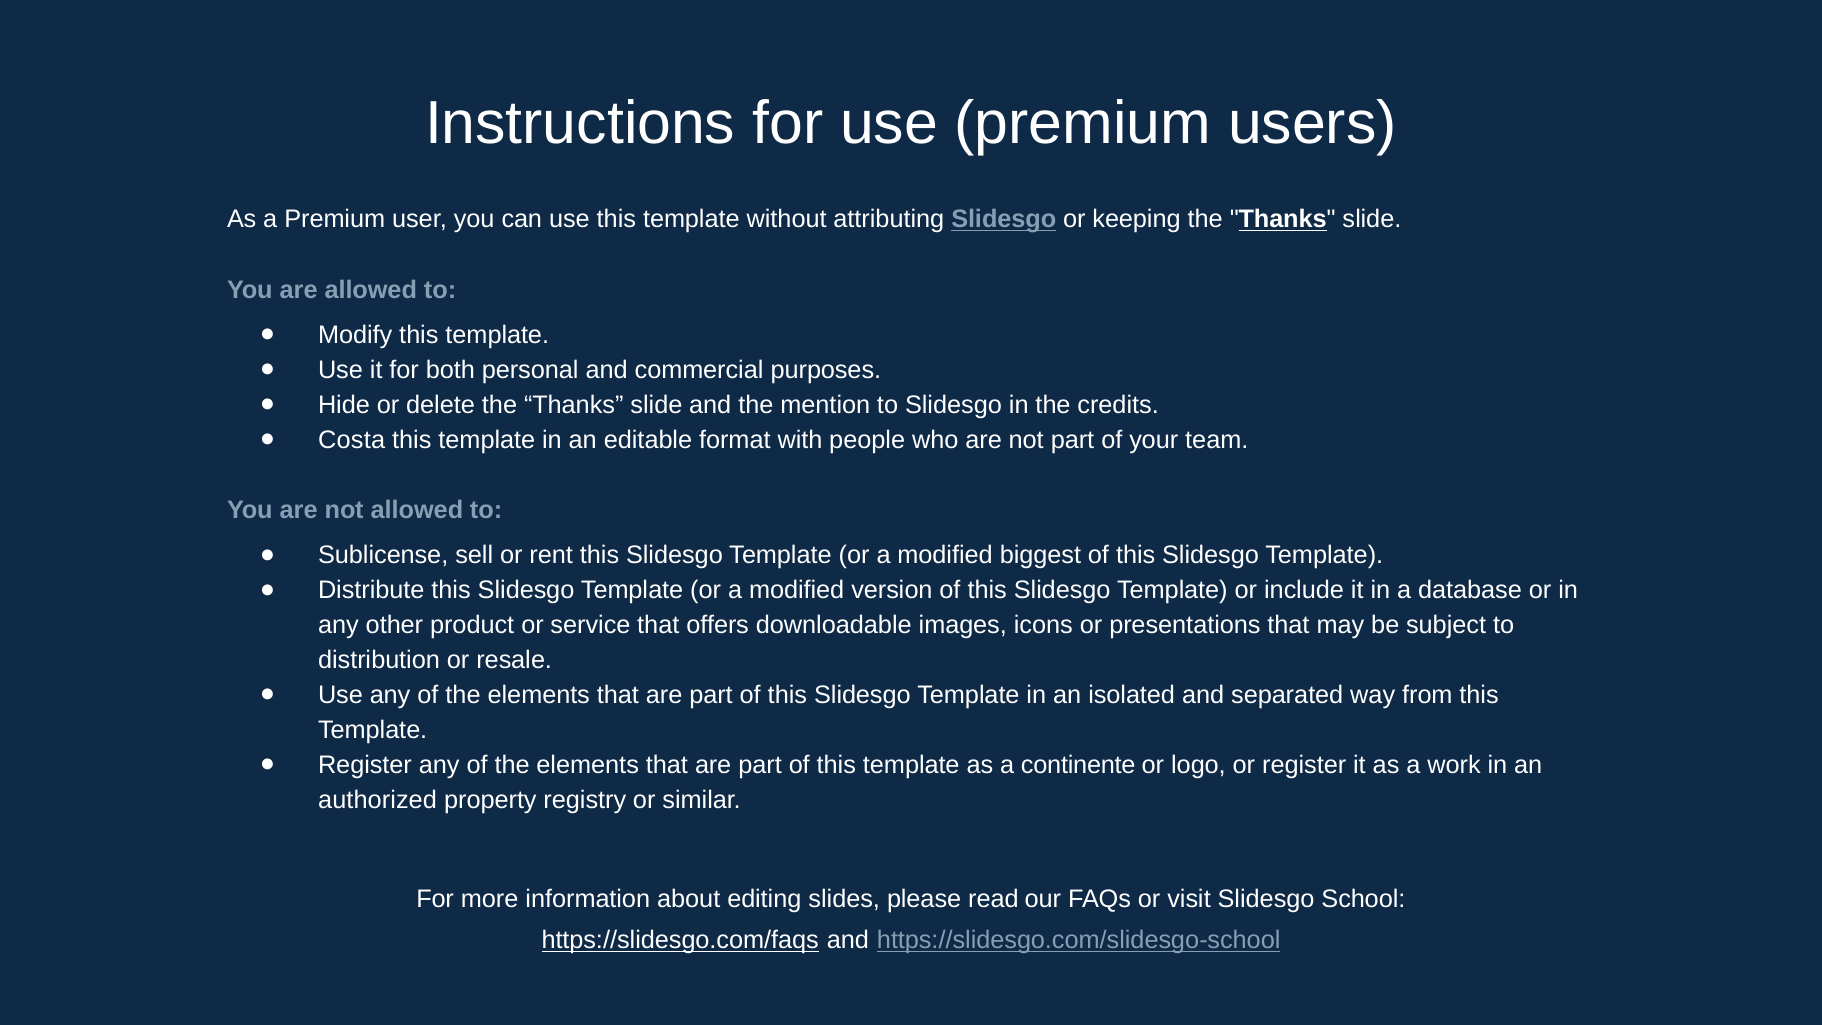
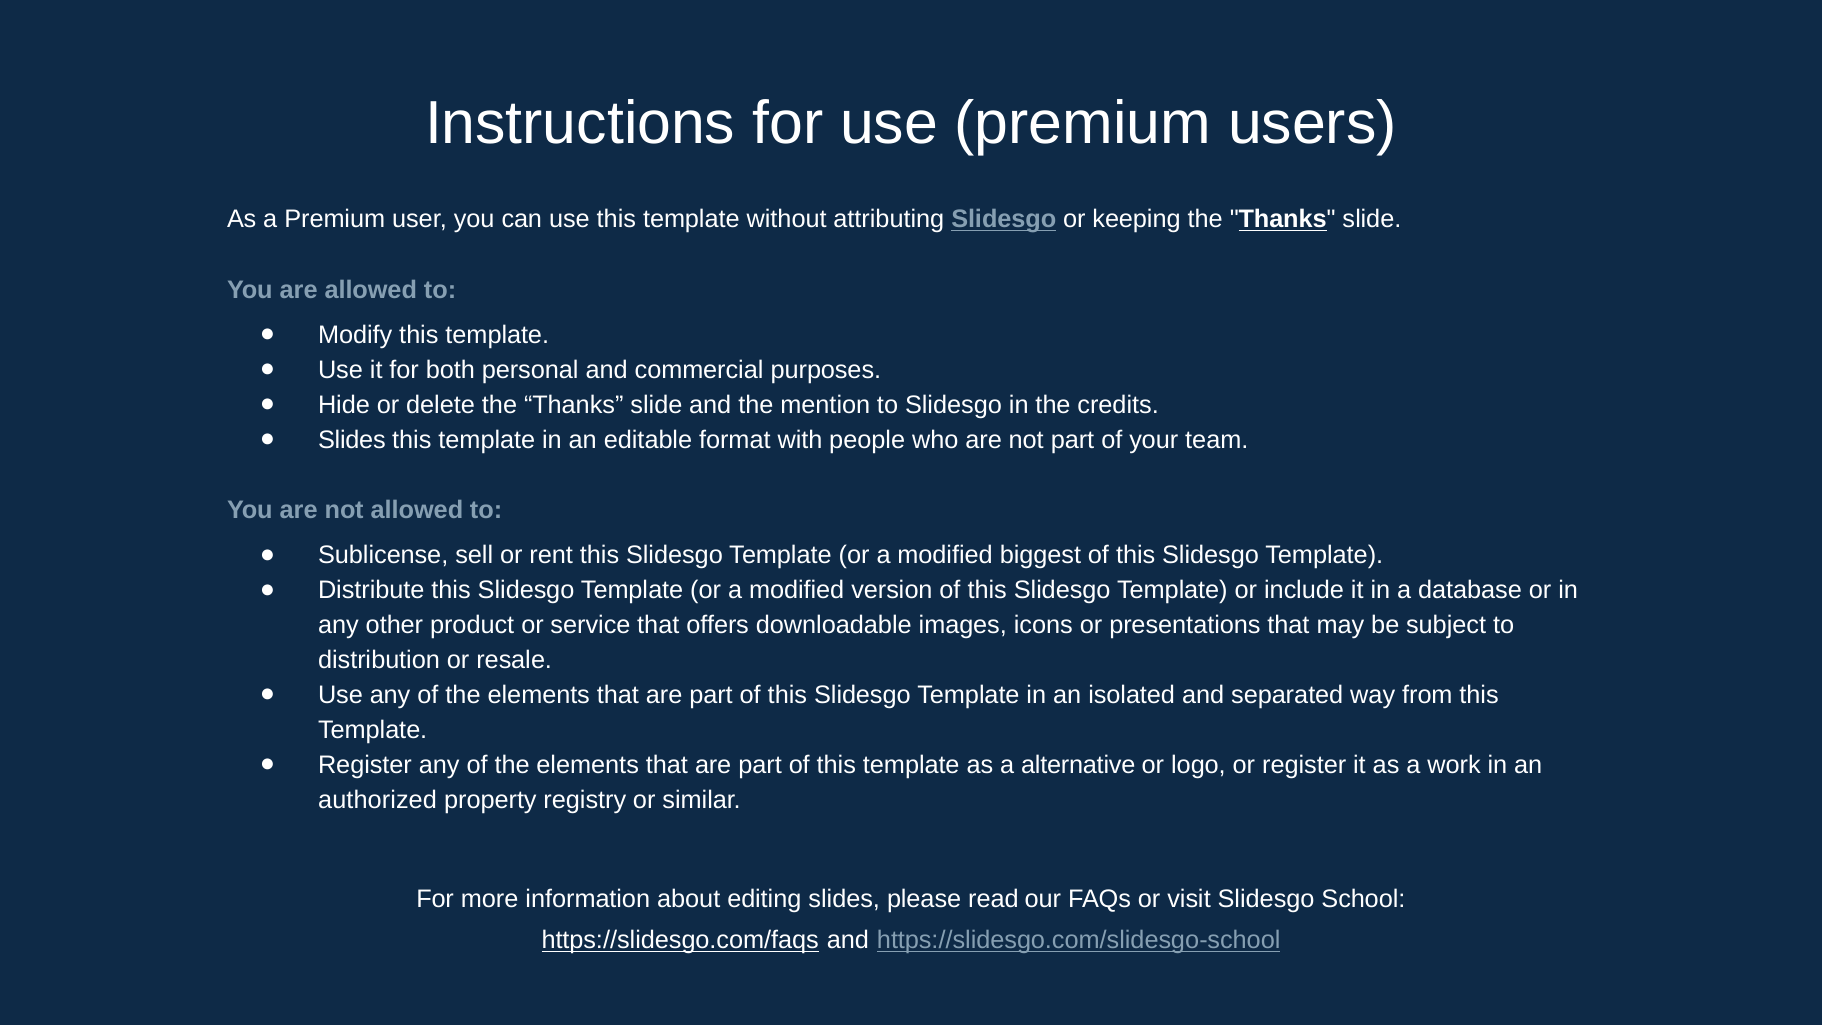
Costa: Costa -> Slides (352, 440)
continente: continente -> alternative (1078, 765)
